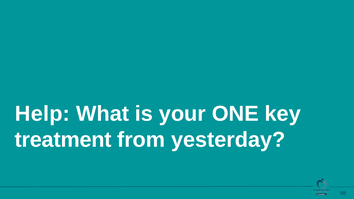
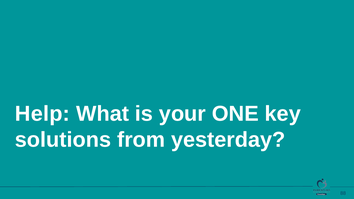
treatment: treatment -> solutions (63, 140)
